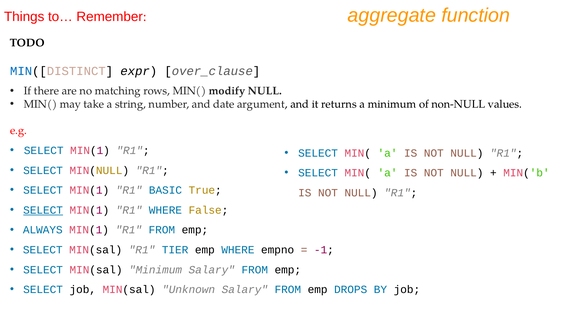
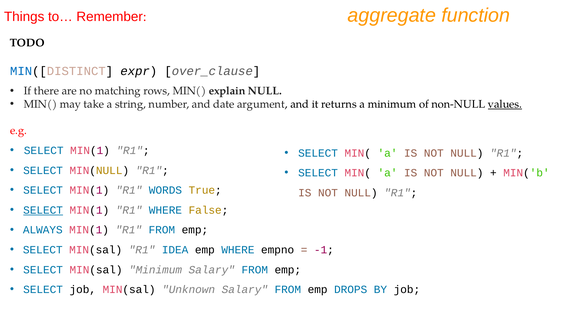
modify: modify -> explain (227, 91)
values underline: none -> present (505, 104)
BASIC: BASIC -> WORDS (165, 190)
TIER: TIER -> IDEA (175, 250)
